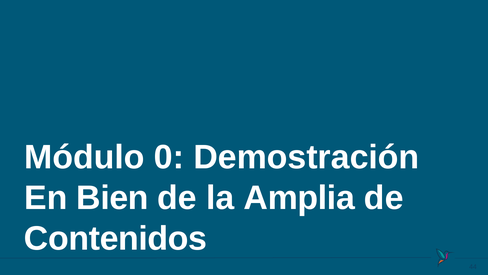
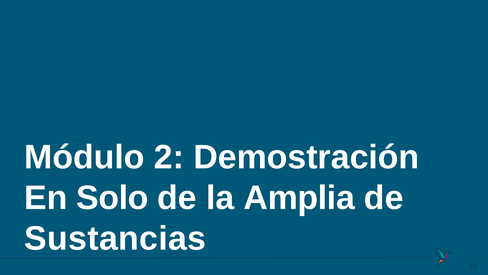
0: 0 -> 2 (169, 157)
Bien: Bien -> Solo (112, 198)
Contenidos: Contenidos -> Sustancias (115, 238)
